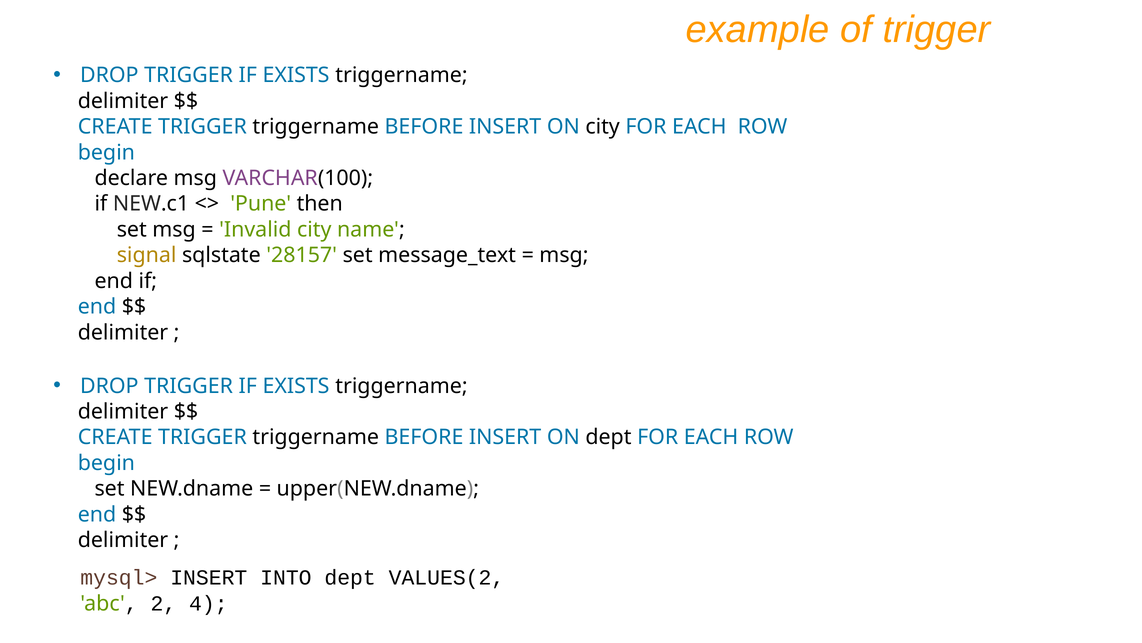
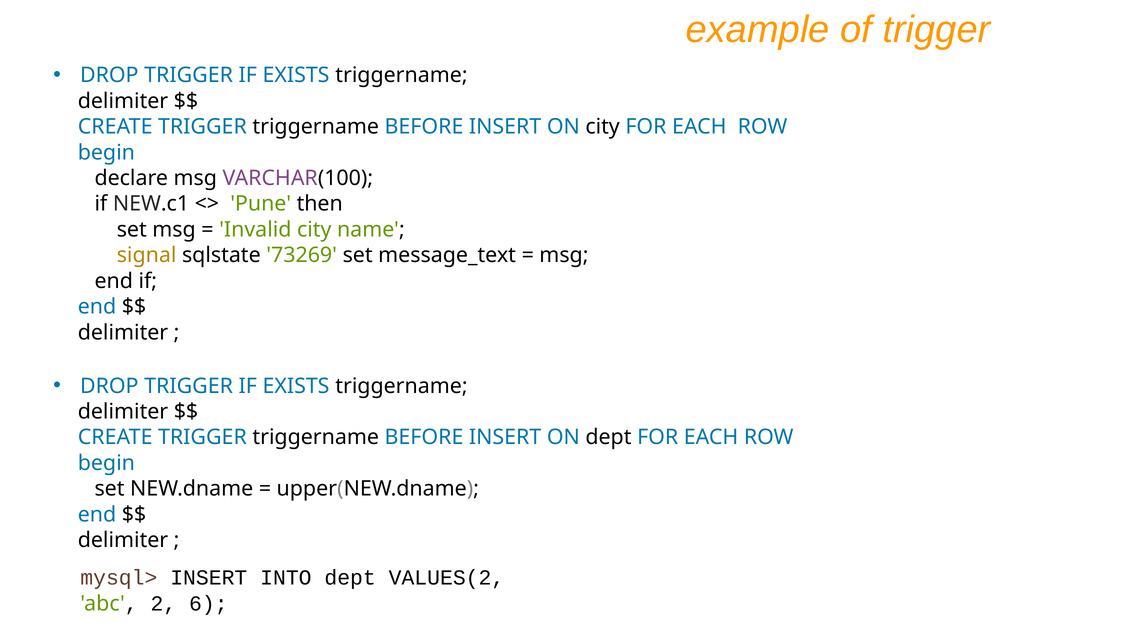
28157: 28157 -> 73269 (302, 255)
4: 4 -> 6 (208, 603)
